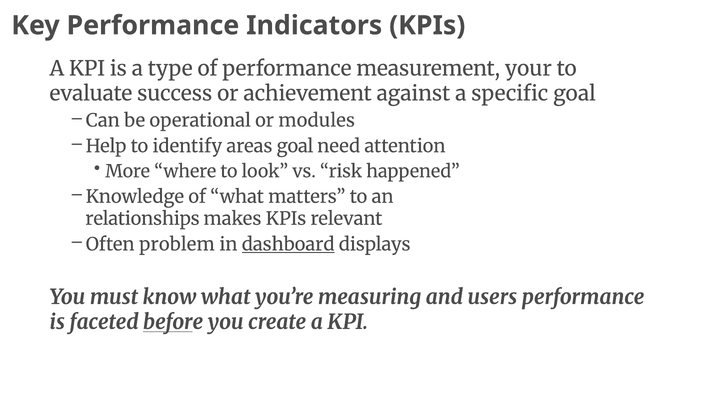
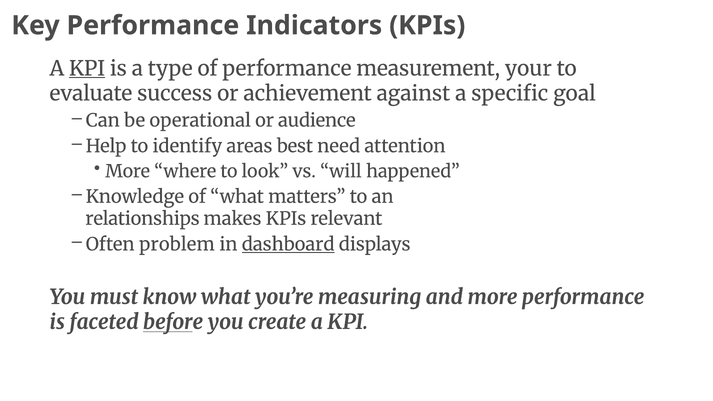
KPI underline: none -> present (87, 69)
modules: modules -> audience (317, 121)
areas goal: goal -> best (295, 146)
risk: risk -> will (341, 171)
and users: users -> more (492, 297)
